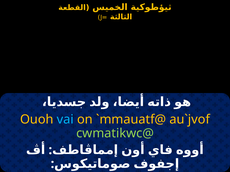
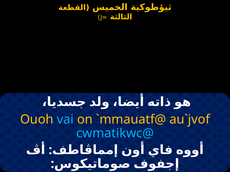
cwmatikwc@ colour: light green -> light blue (115, 134)
